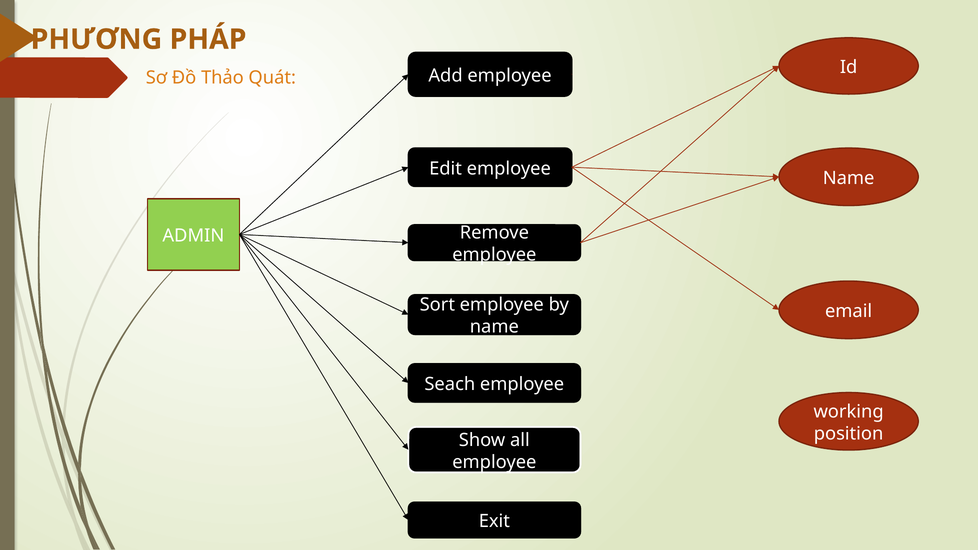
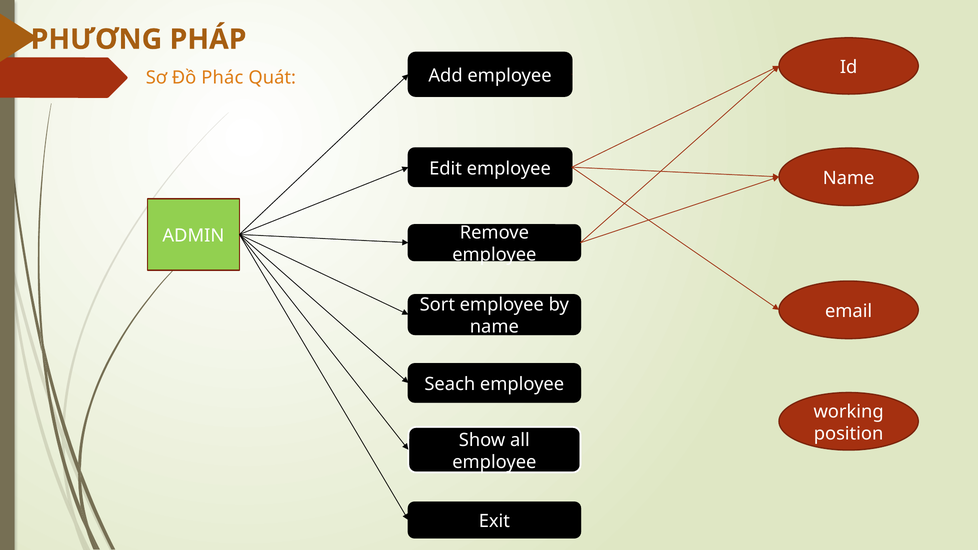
Thảo: Thảo -> Phác (222, 78)
